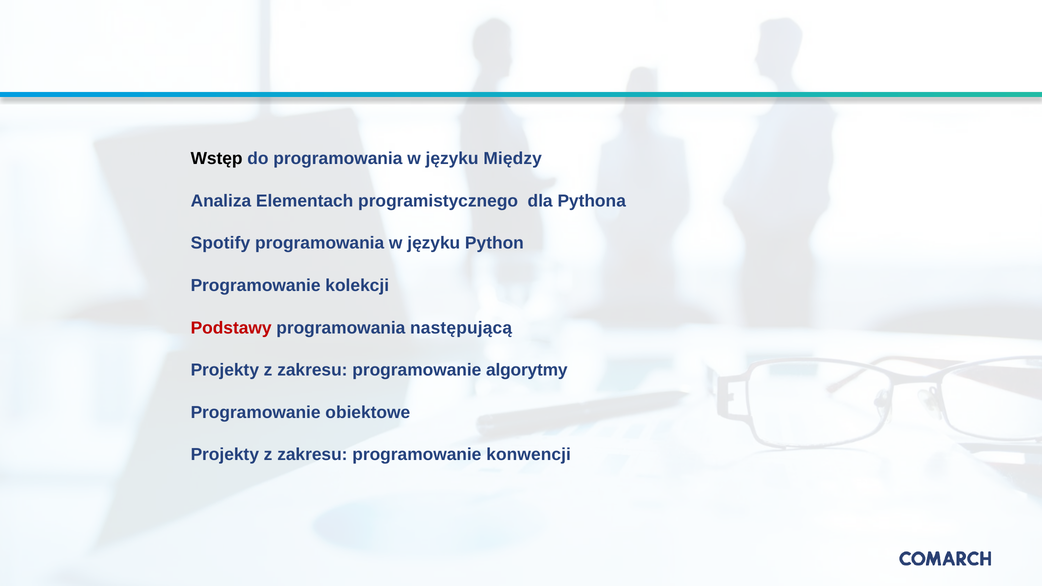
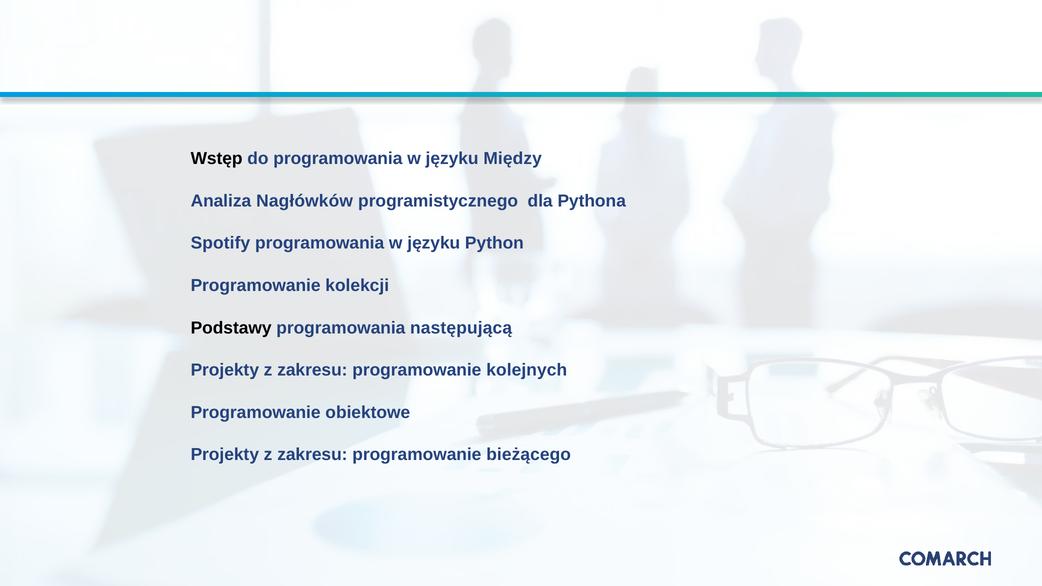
Elementach: Elementach -> Nagłówków (305, 201)
Podstawy colour: red -> black (231, 328)
algorytmy: algorytmy -> kolejnych (527, 370)
konwencji: konwencji -> bieżącego (529, 455)
